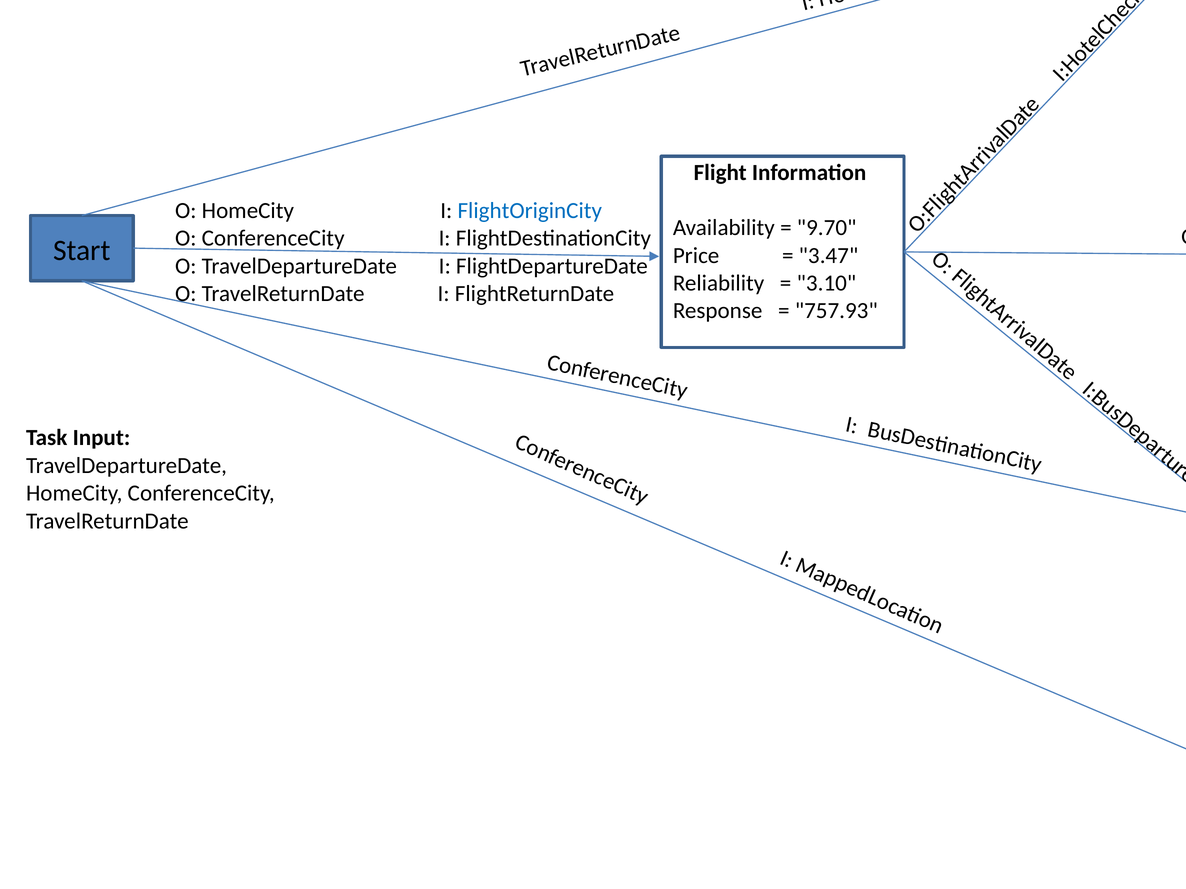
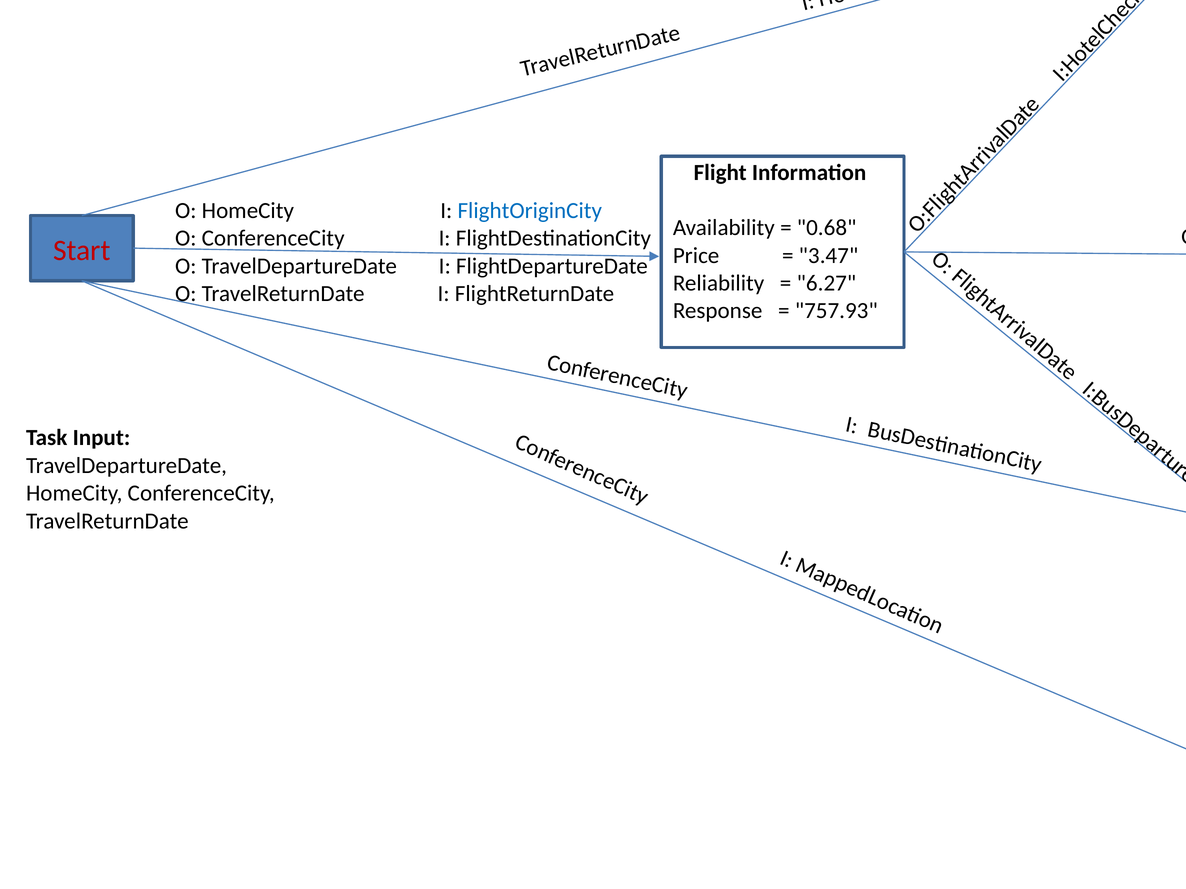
9.70: 9.70 -> 0.68 (827, 228)
Start colour: black -> red (82, 250)
3.10: 3.10 -> 6.27 (826, 283)
